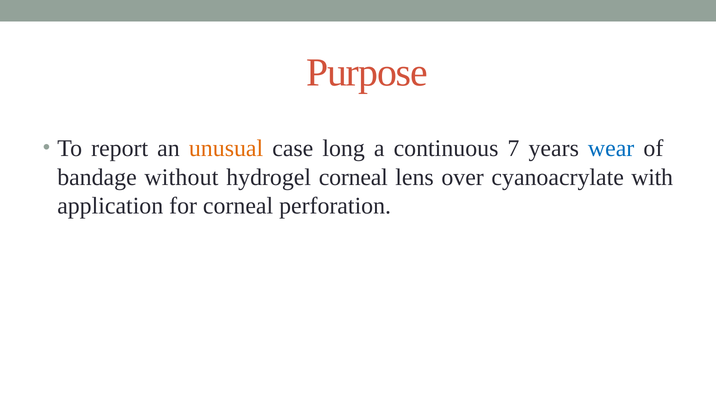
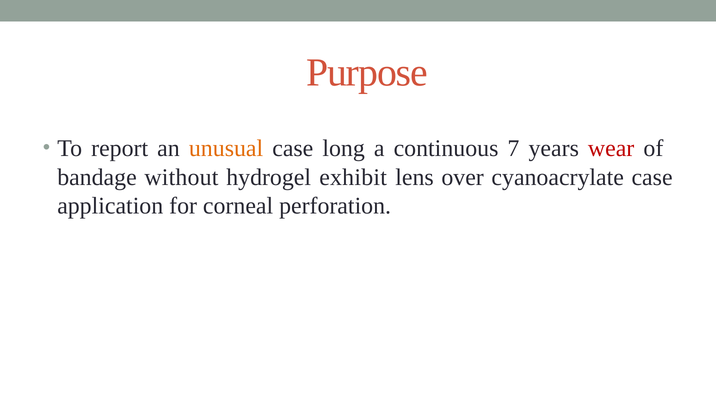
wear colour: blue -> red (611, 149)
hydrogel corneal: corneal -> exhibit (353, 177)
cyanoacrylate with: with -> case (652, 177)
